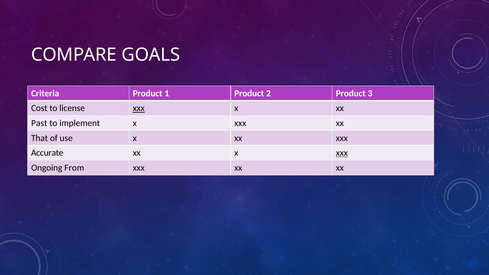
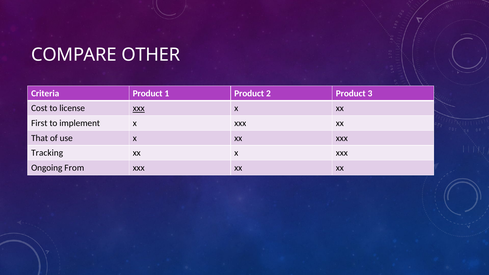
GOALS: GOALS -> OTHER (151, 55)
Past: Past -> First (39, 123)
Accurate: Accurate -> Tracking (47, 153)
xxx underline: present -> none (342, 153)
